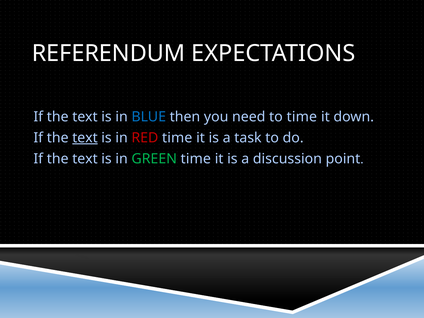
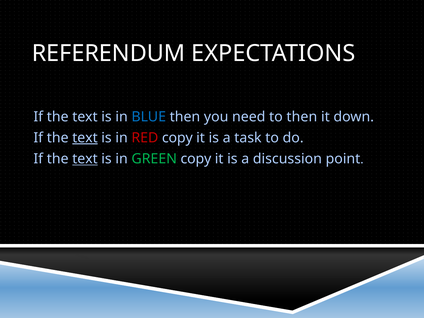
to time: time -> then (302, 117)
RED time: time -> copy (177, 138)
text underline: none -> present (85, 159)
GREEN time: time -> copy (196, 159)
